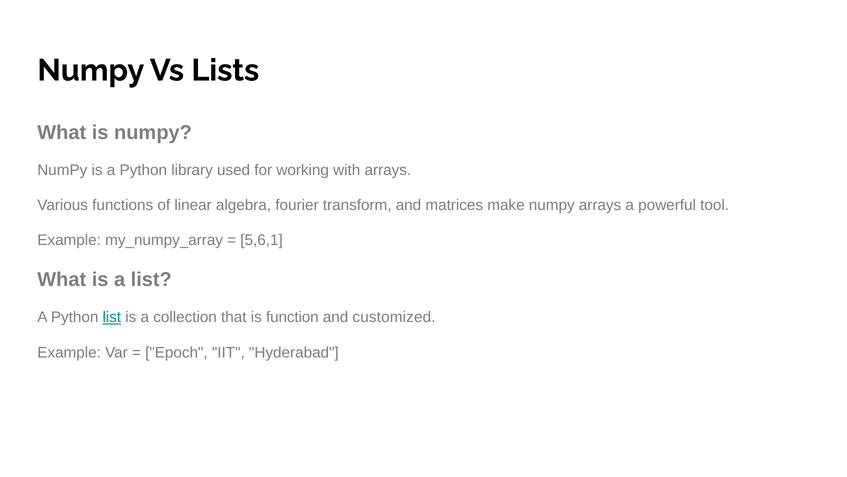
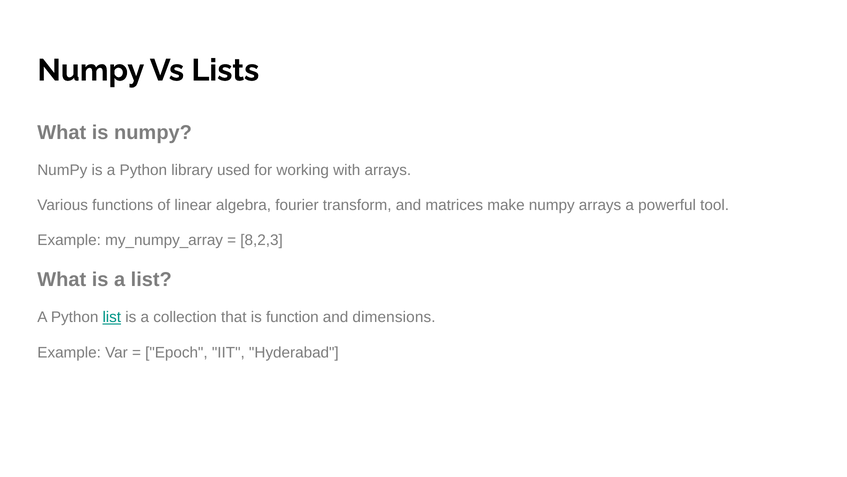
5,6,1: 5,6,1 -> 8,2,3 (262, 240)
customized: customized -> dimensions (394, 317)
